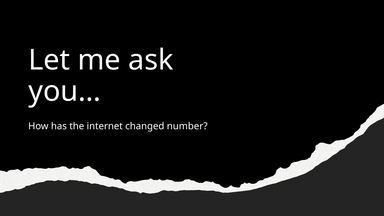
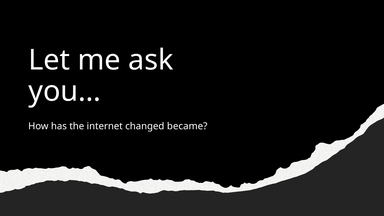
number: number -> became (187, 126)
